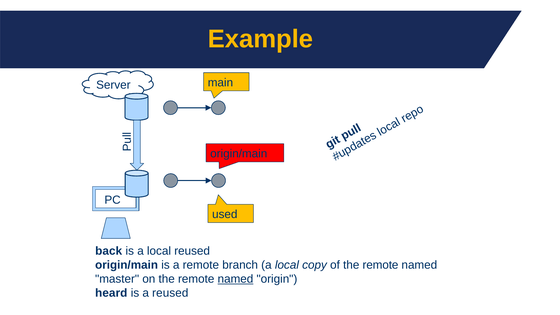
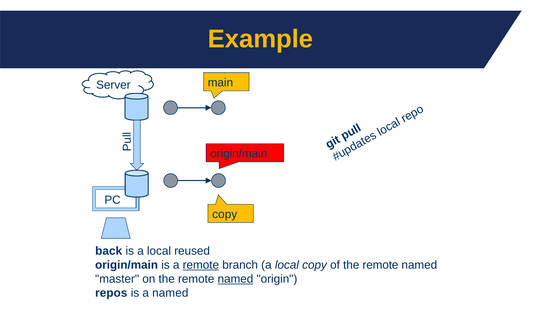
used: used -> copy (225, 214)
remote underline: none -> present (201, 265)
heard: heard -> repos (111, 293)
a reused: reused -> named (170, 293)
